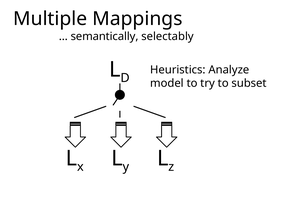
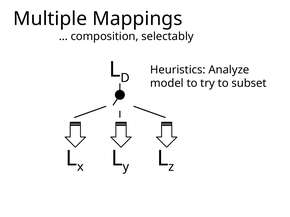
semantically: semantically -> composition (105, 36)
